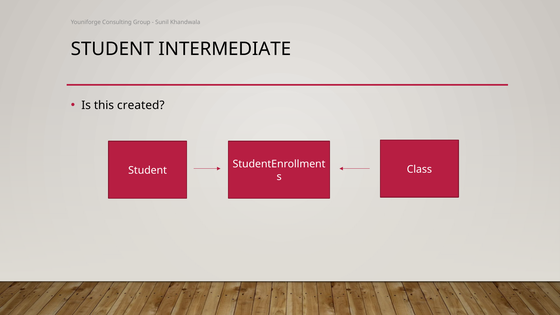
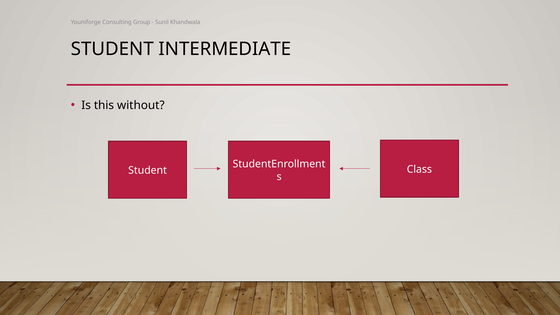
created: created -> without (141, 105)
